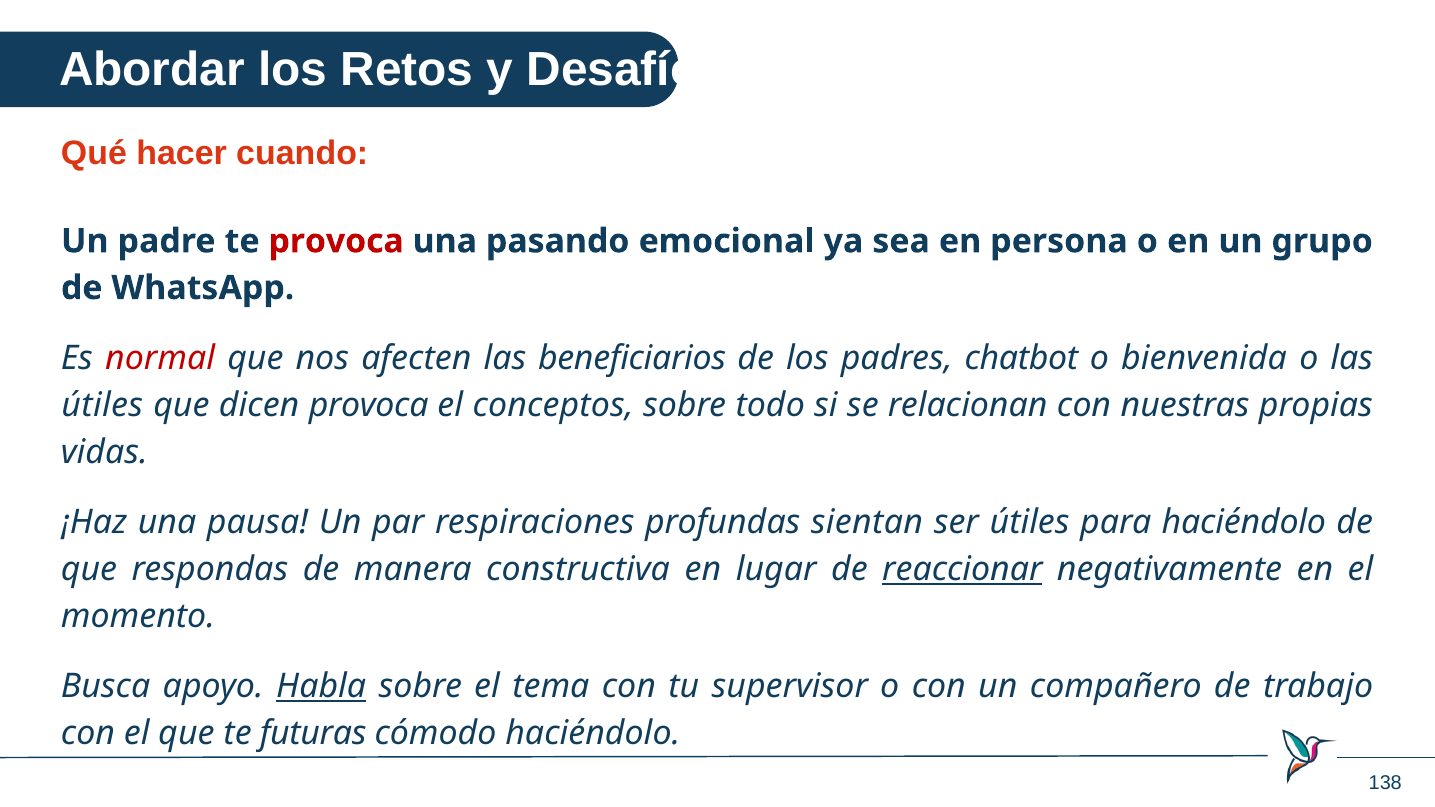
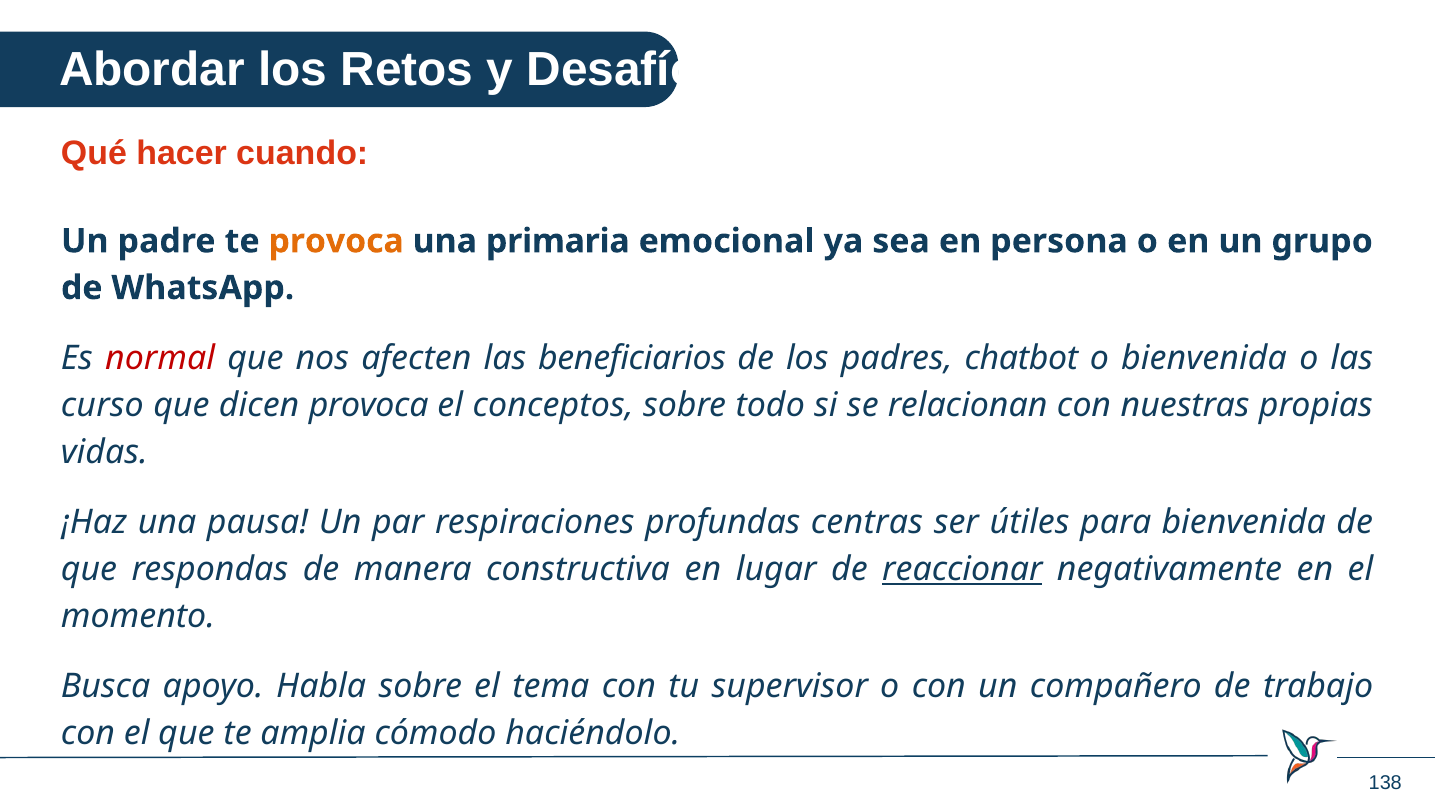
provoca colour: red -> orange (336, 241)
pasando: pasando -> primaria (558, 241)
útiles: útiles -> curso (102, 405)
sientan: sientan -> centras (867, 523)
para haciéndolo: haciéndolo -> bienvenida (1244, 523)
Habla underline: present -> none (321, 687)
futuras: futuras -> amplia (313, 733)
